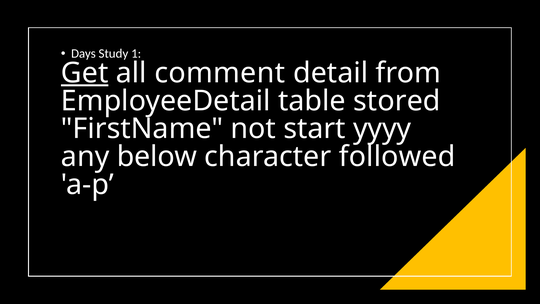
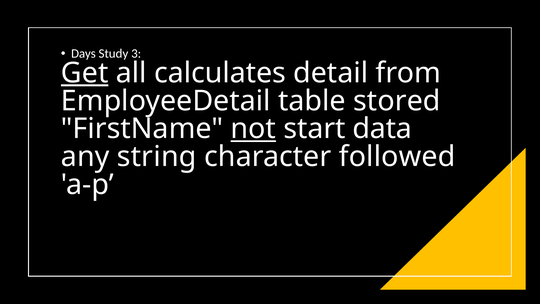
1: 1 -> 3 (136, 54)
comment: comment -> calculates (220, 73)
not underline: none -> present (253, 129)
yyyy: yyyy -> data (382, 129)
below: below -> string (157, 157)
